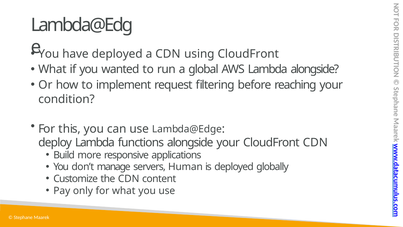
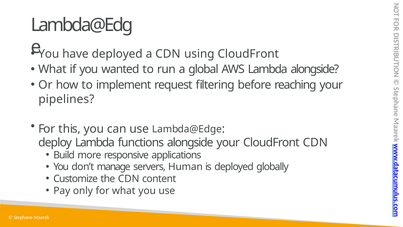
condition: condition -> pipelines (66, 99)
